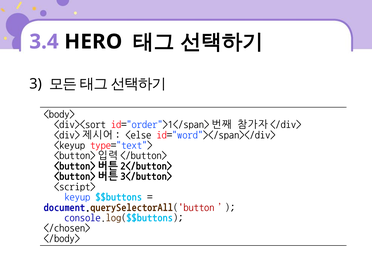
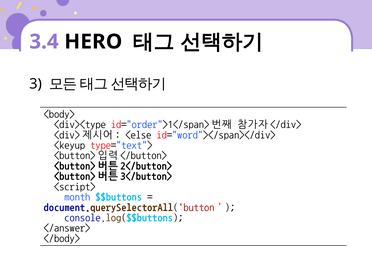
<div><sort: <div><sort -> <div><type (80, 124)
keyup: keyup -> month (77, 197)
</chosen>: </chosen> -> </answer> (67, 228)
